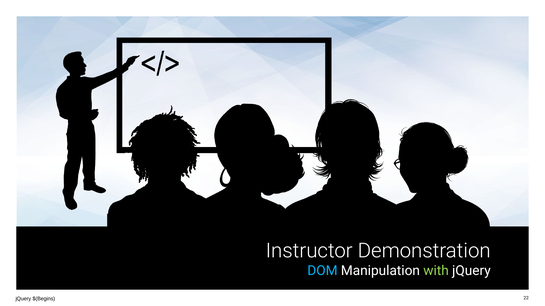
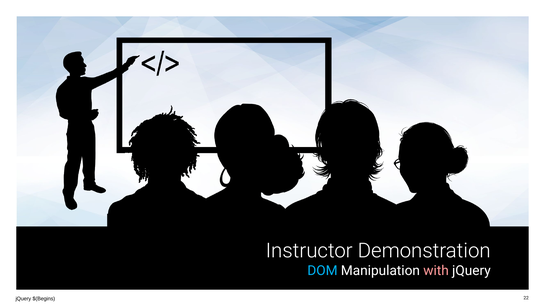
with colour: light green -> pink (436, 271)
